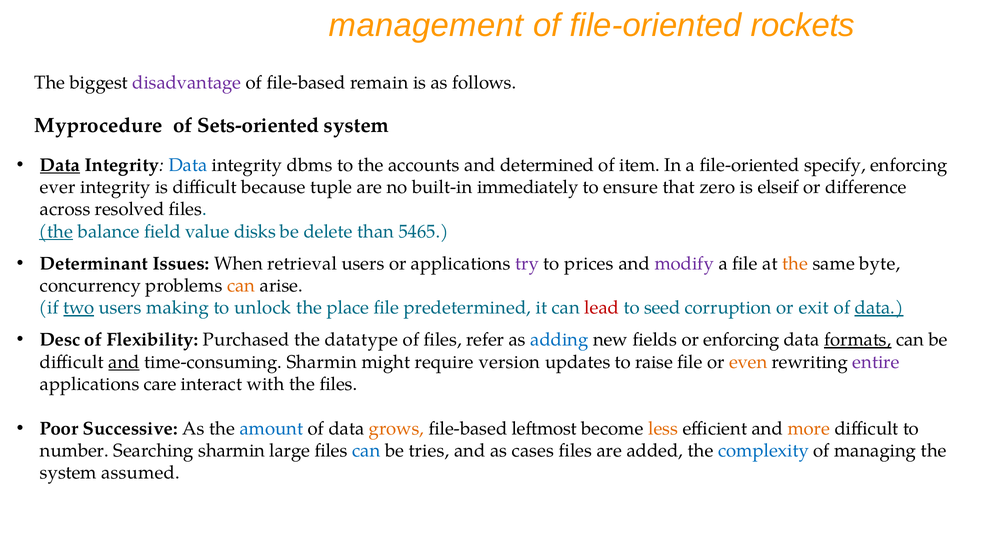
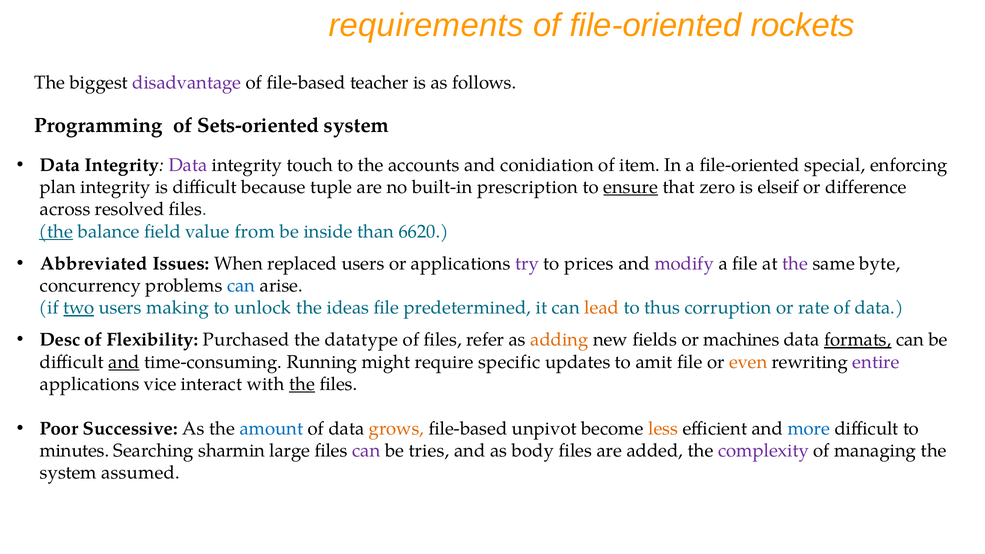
management: management -> requirements (426, 26)
remain: remain -> teacher (379, 83)
Myprocedure: Myprocedure -> Programming (99, 126)
Data underline: present -> none (60, 165)
Data colour: blue -> purple (188, 165)
dbms: dbms -> touch (310, 165)
determined: determined -> conidiation (547, 165)
specify: specify -> special (835, 165)
ever: ever -> plan (58, 187)
immediately: immediately -> prescription (528, 187)
ensure underline: none -> present (631, 187)
disks: disks -> from (255, 232)
delete: delete -> inside (328, 232)
5465: 5465 -> 6620 (424, 232)
Determinant: Determinant -> Abbreviated (94, 264)
retrieval: retrieval -> replaced (302, 264)
the colour: orange -> purple (795, 264)
can colour: orange -> blue (241, 286)
place: place -> ideas (348, 308)
lead colour: red -> orange (602, 308)
seed: seed -> thus (662, 308)
exit: exit -> rate (814, 308)
data underline: present -> none (879, 308)
adding colour: blue -> orange (559, 340)
or enforcing: enforcing -> machines (741, 340)
time-consuming Sharmin: Sharmin -> Running (322, 362)
version: version -> specific (509, 362)
raise: raise -> amit (654, 362)
care: care -> vice (160, 384)
the underline: none -> present (302, 384)
leftmost: leftmost -> unpivot (544, 428)
more colour: orange -> blue (809, 428)
number: number -> minutes (74, 451)
can colour: blue -> purple (366, 451)
cases: cases -> body (533, 451)
complexity colour: blue -> purple (764, 451)
